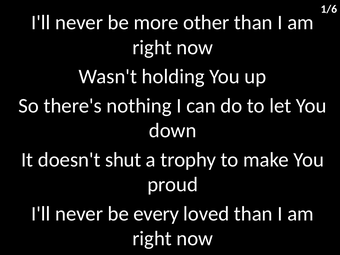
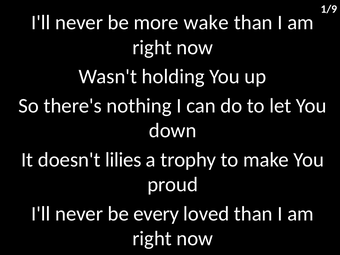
1/6: 1/6 -> 1/9 (329, 9)
other: other -> wake (206, 23)
shut: shut -> lilies (123, 160)
